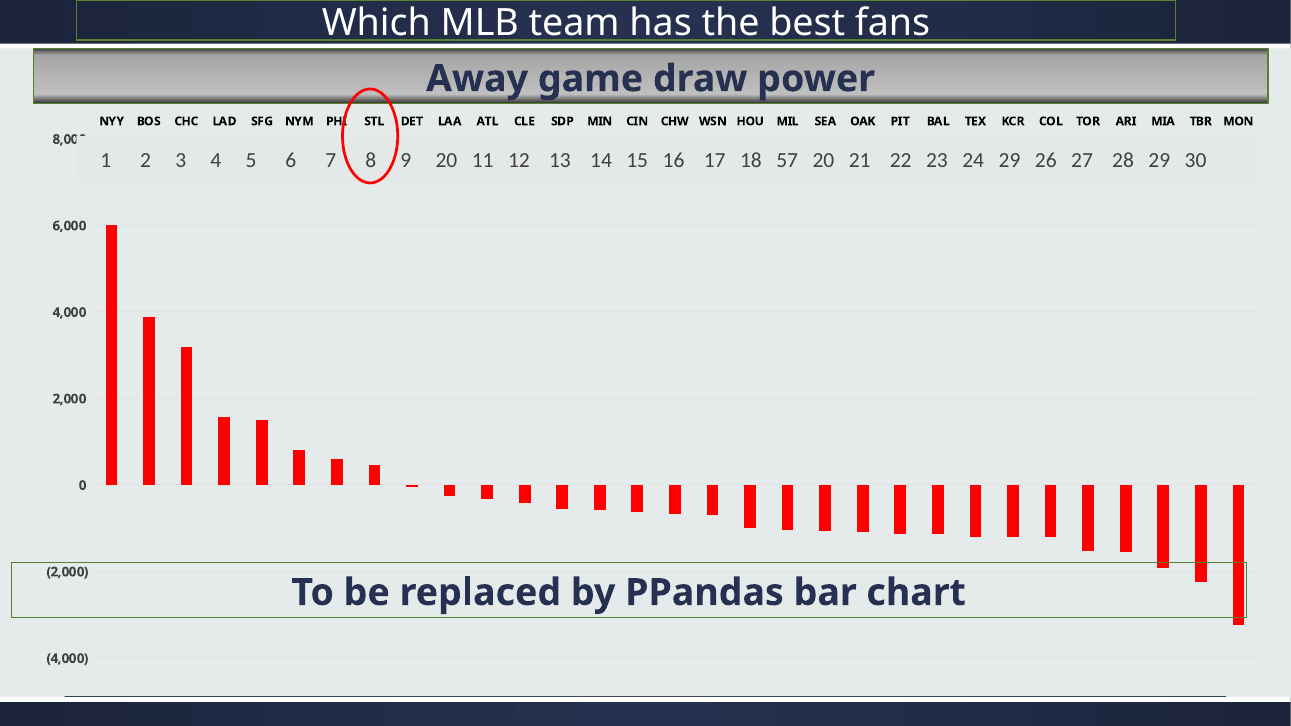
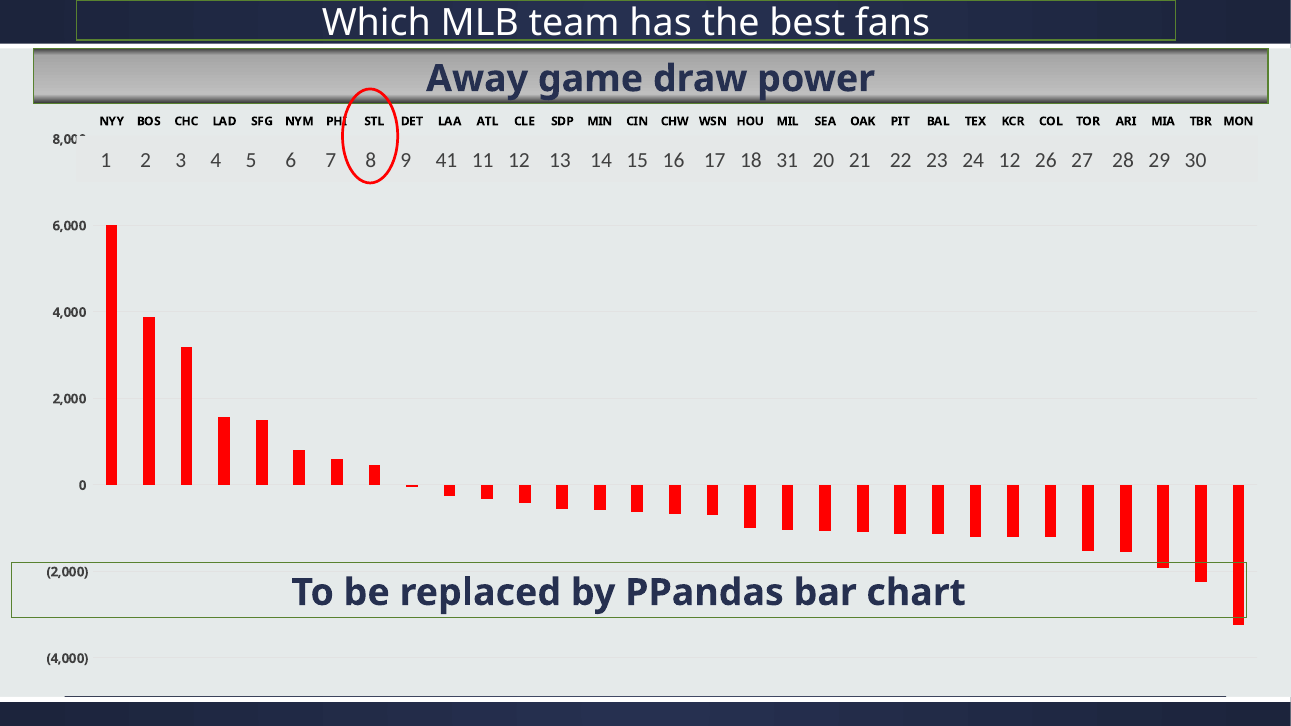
9 20: 20 -> 41 (446, 160)
57: 57 -> 31 (787, 160)
24 29: 29 -> 12 (1010, 160)
